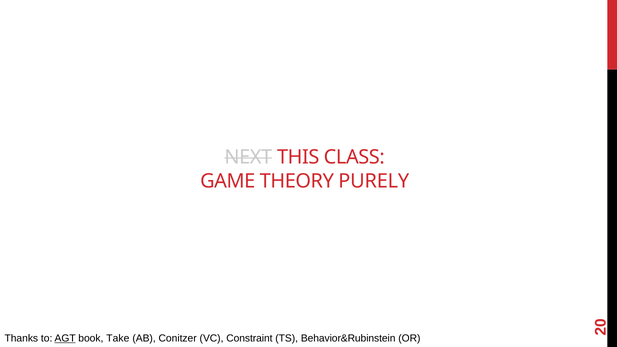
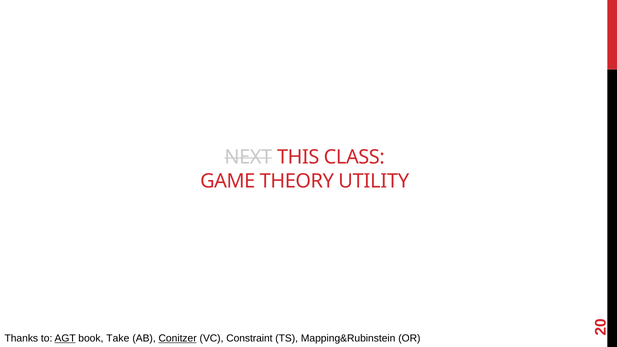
PURELY: PURELY -> UTILITY (374, 181)
Conitzer underline: none -> present (178, 338)
Behavior&Rubinstein: Behavior&Rubinstein -> Mapping&Rubinstein (348, 338)
